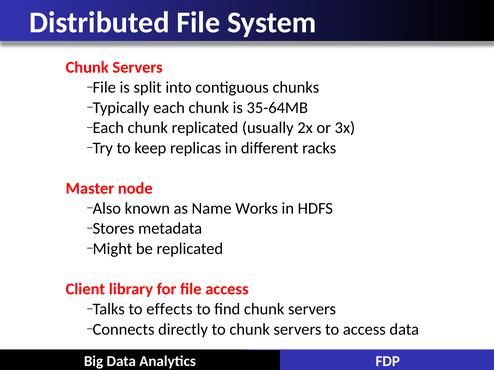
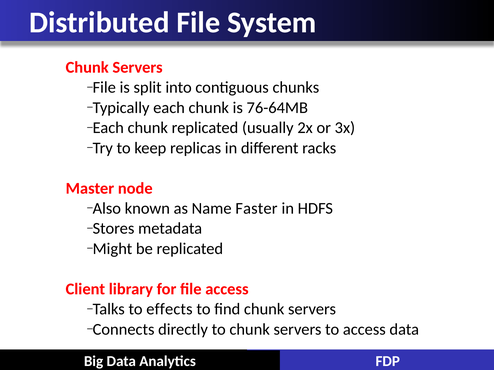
35-64MB: 35-64MB -> 76-64MB (277, 108)
Works: Works -> Faster (256, 209)
